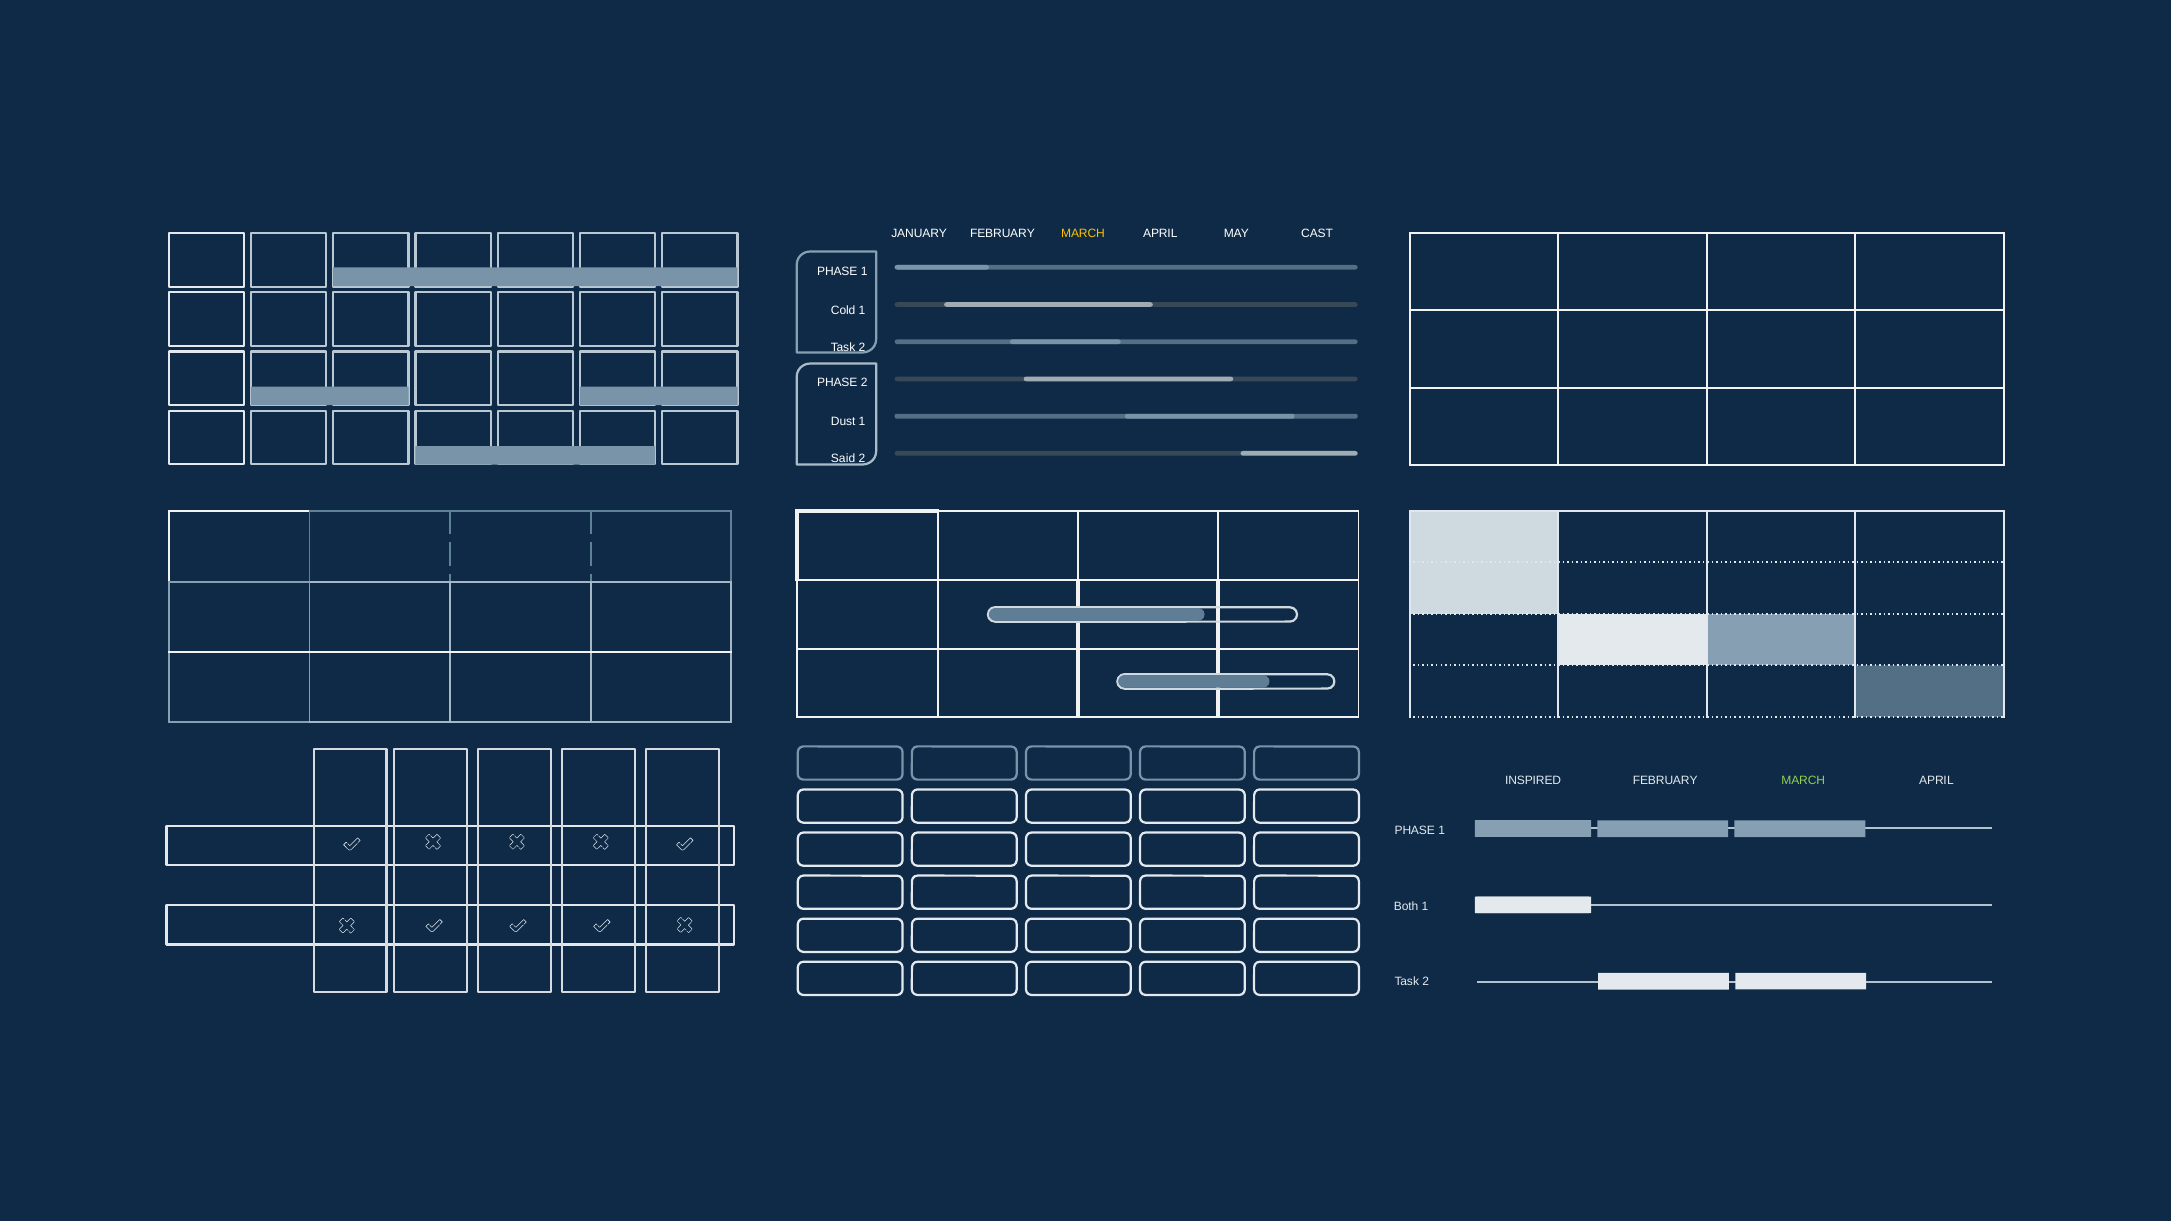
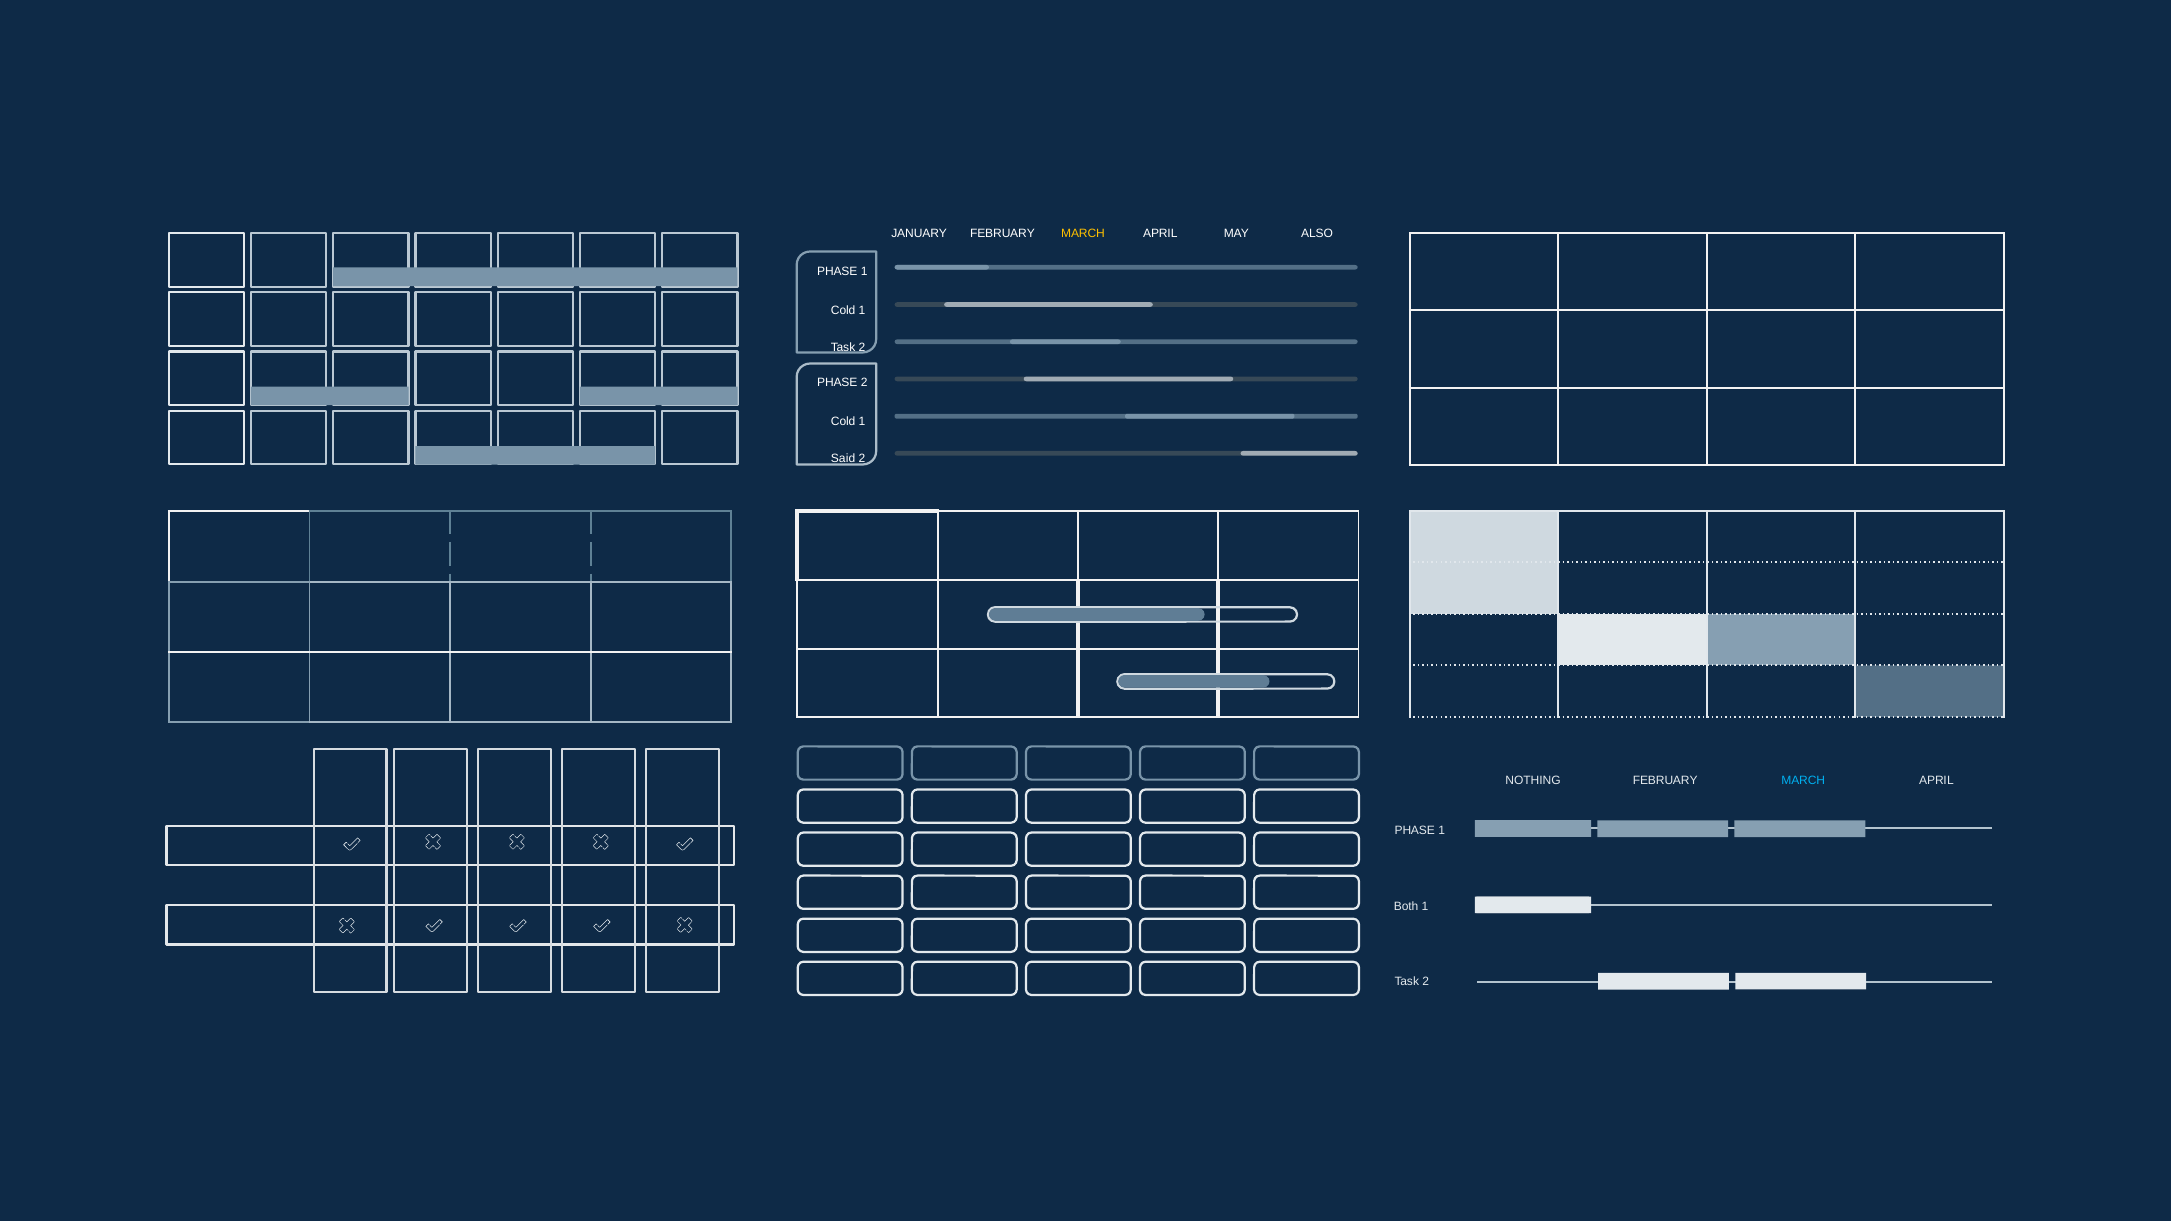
CAST: CAST -> ALSO (1317, 234)
Dust: Dust -> Cold (843, 422)
INSPIRED: INSPIRED -> NOTHING (1533, 781)
MARCH colour: light green -> light blue (1803, 781)
